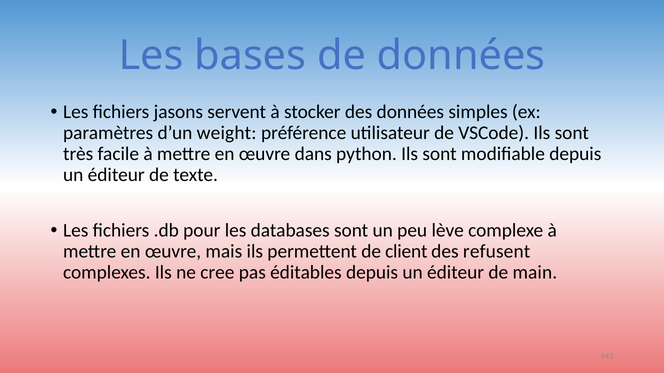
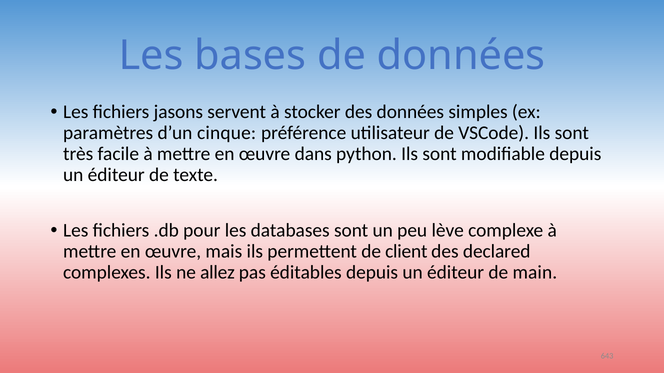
weight: weight -> cinque (227, 133)
refusent: refusent -> declared (497, 252)
cree: cree -> allez (217, 273)
